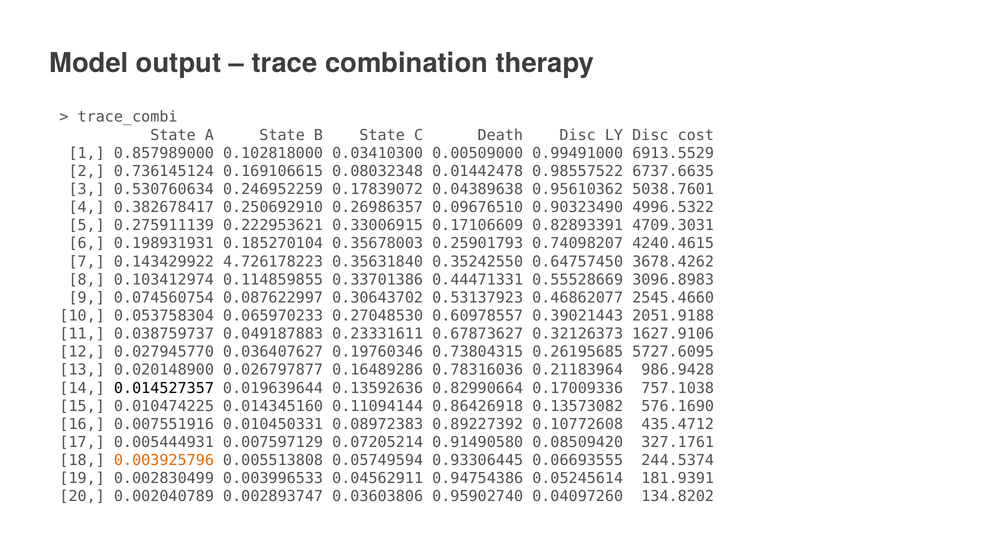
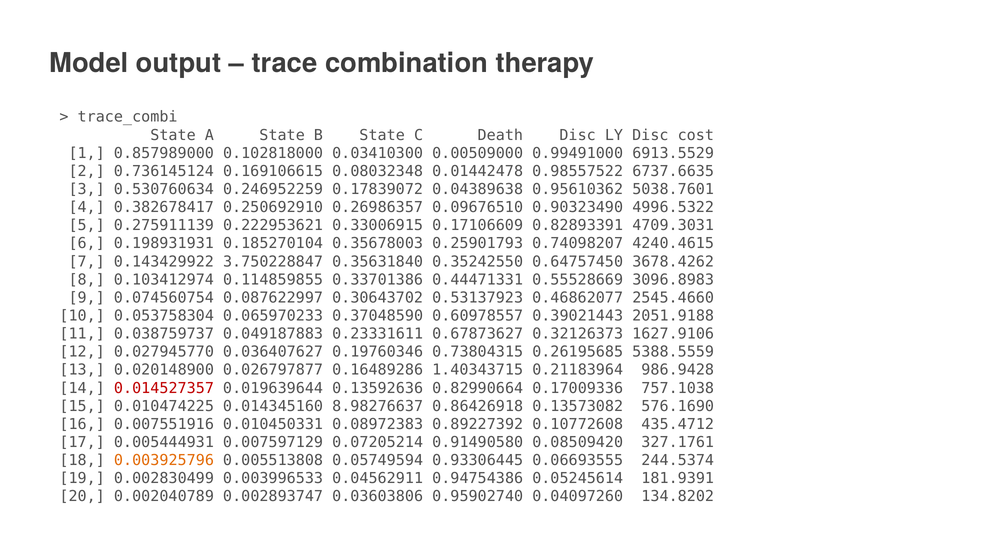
4.726178223: 4.726178223 -> 3.750228847 (273, 262)
0.27048530: 0.27048530 -> 0.37048590 (378, 316)
5727.6095: 5727.6095 -> 5388.5559 (673, 352)
0.78316036: 0.78316036 -> 1.40343715 (478, 370)
0.014527357 colour: black -> red (164, 388)
0.11094144: 0.11094144 -> 8.98276637 (378, 407)
